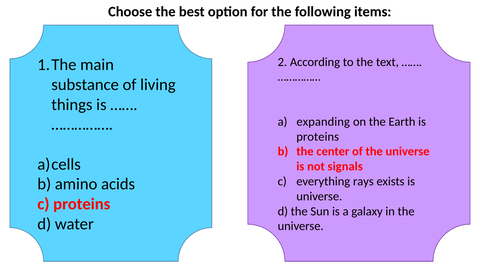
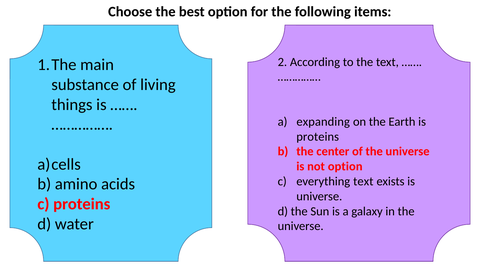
not signals: signals -> option (345, 167)
everything rays: rays -> text (363, 181)
